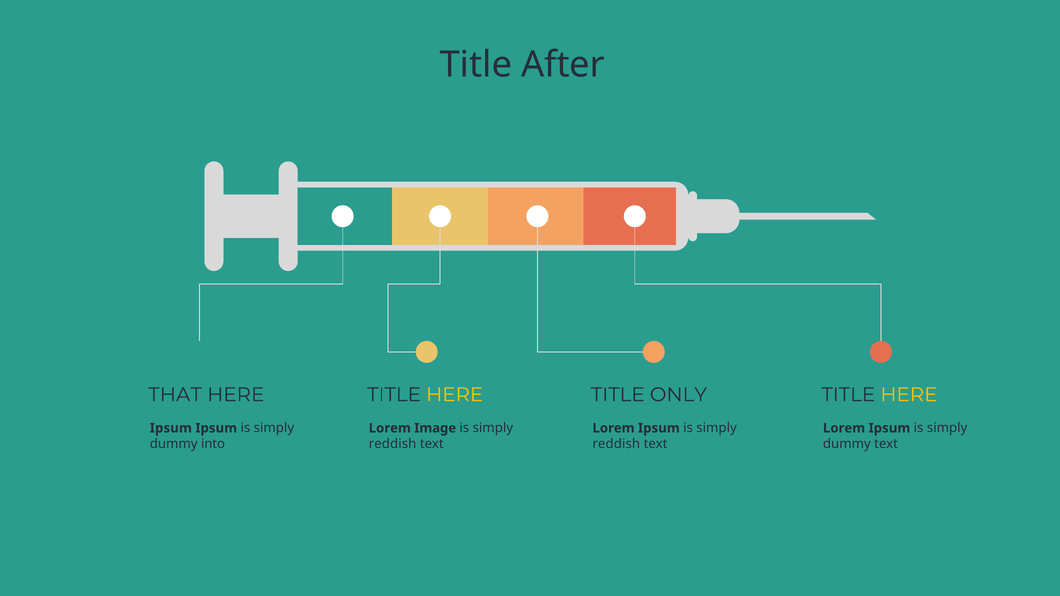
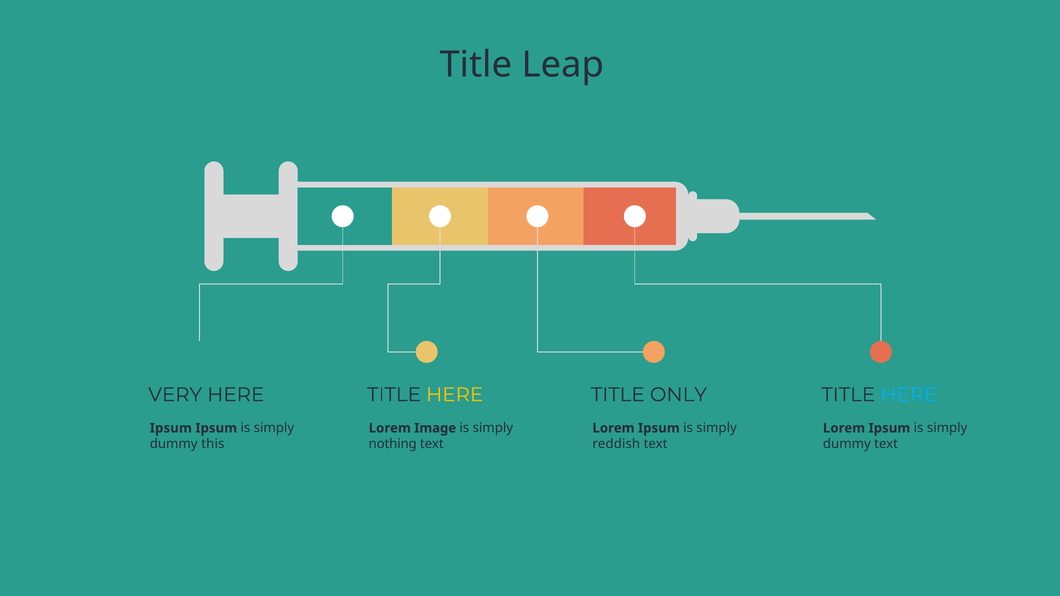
After: After -> Leap (563, 65)
THAT: THAT -> VERY (175, 395)
HERE colour: yellow -> light blue (909, 395)
into: into -> this (213, 444)
reddish: reddish -> nothing (393, 444)
